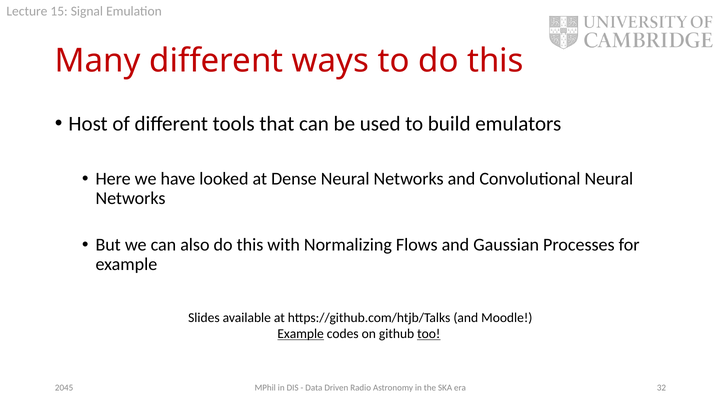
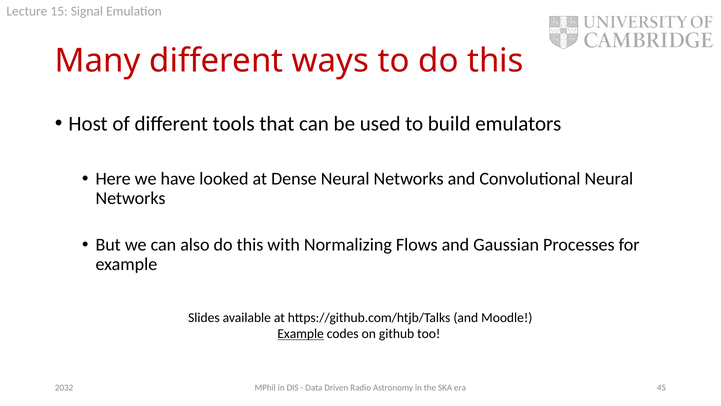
too underline: present -> none (429, 334)
32: 32 -> 45 (661, 387)
2045: 2045 -> 2032 (64, 387)
